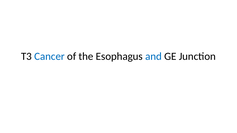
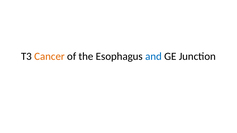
Cancer colour: blue -> orange (49, 56)
